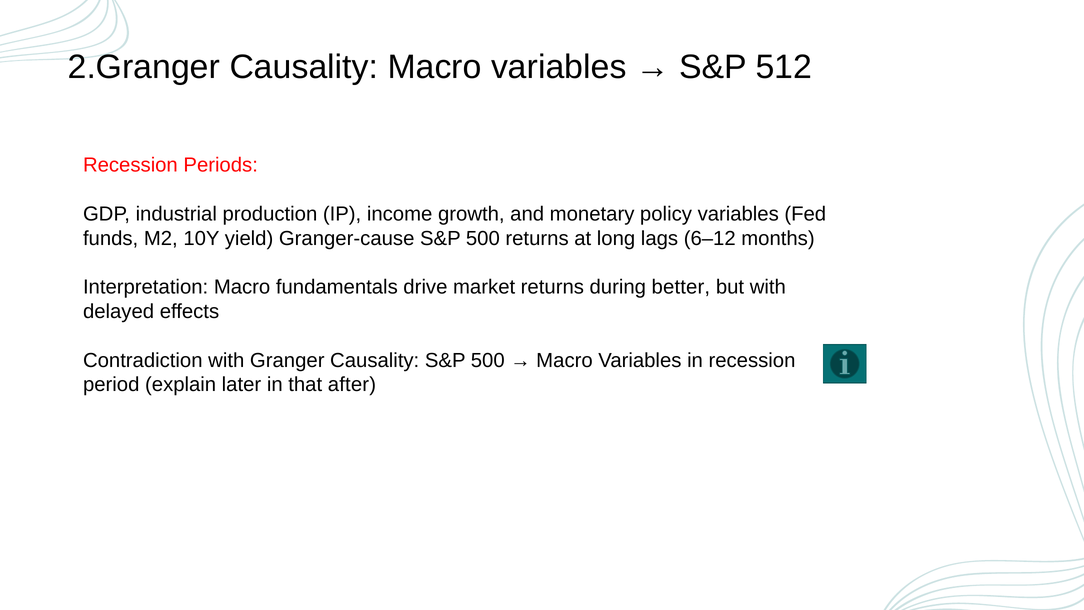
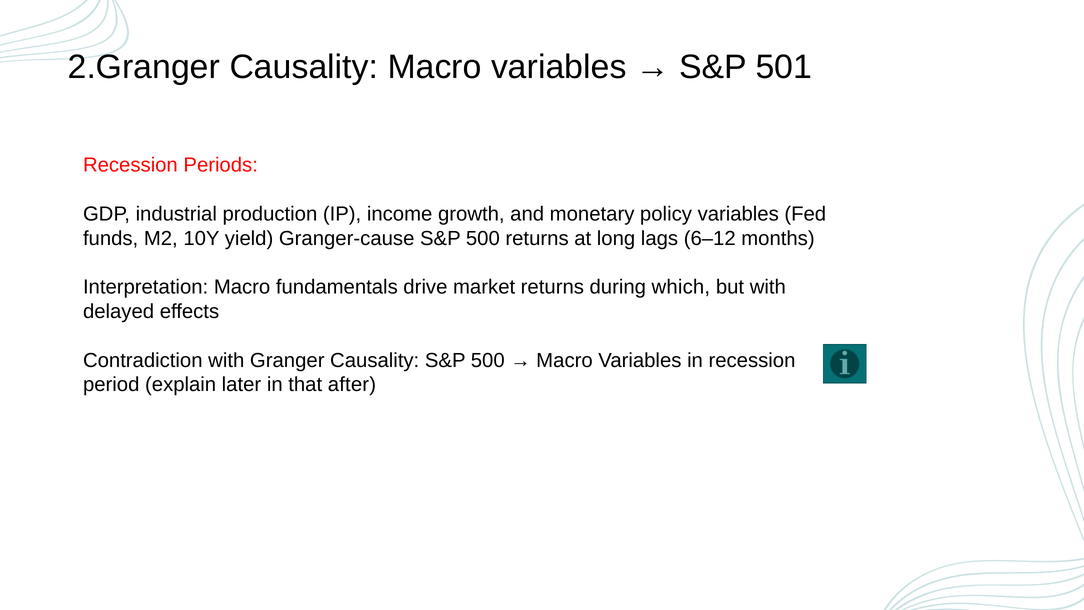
512: 512 -> 501 (784, 67)
better: better -> which (681, 287)
